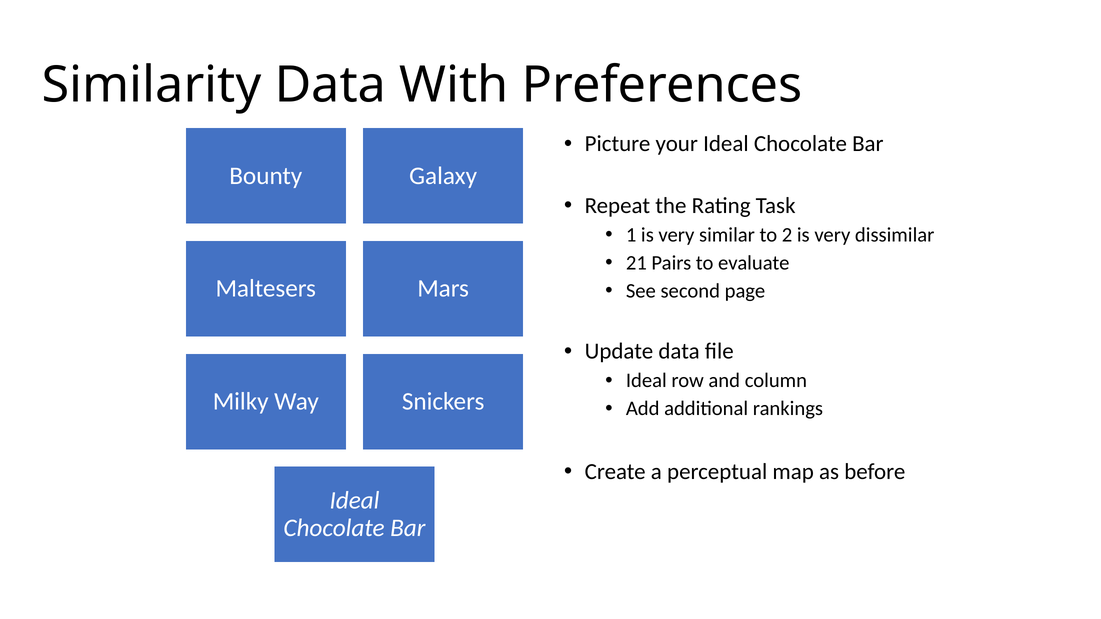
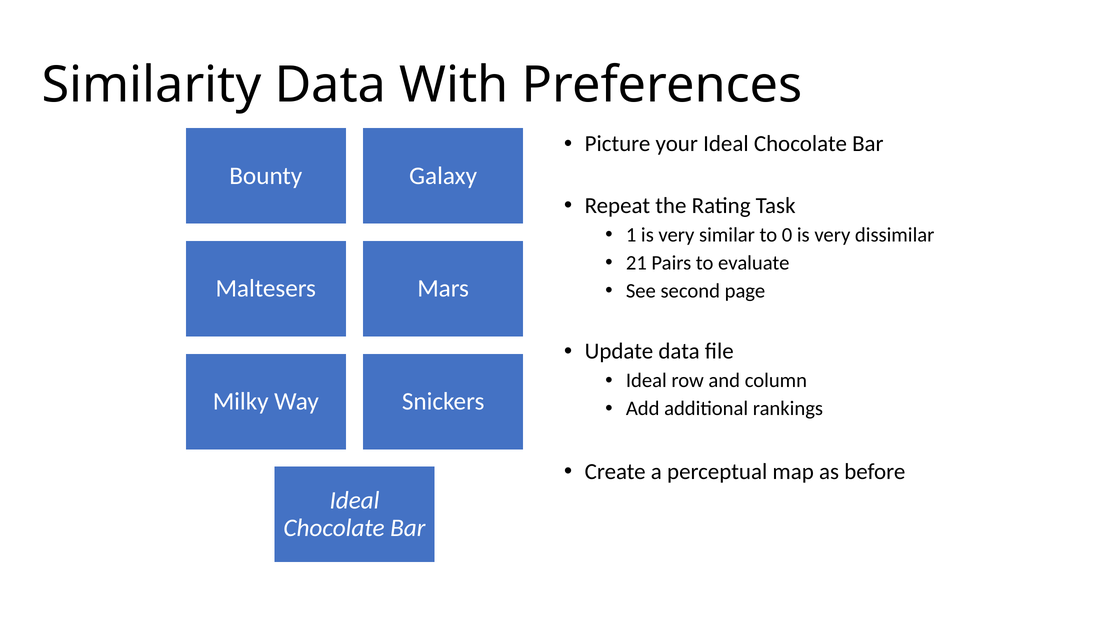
2: 2 -> 0 (787, 235)
